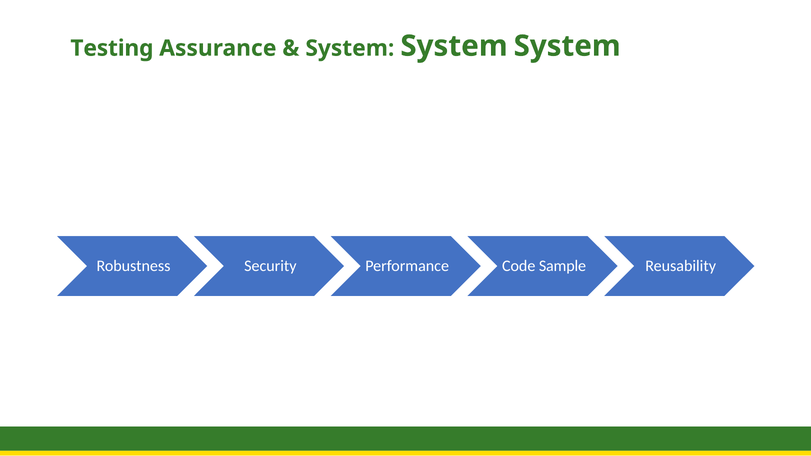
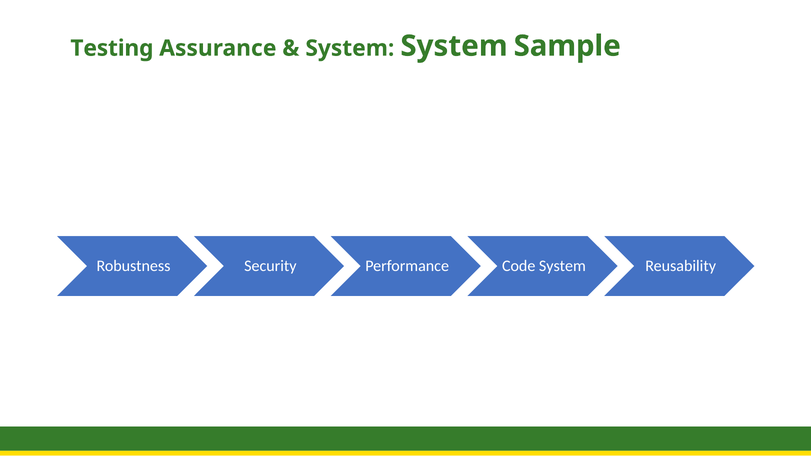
System: System -> Sample (567, 46)
Sample: Sample -> System (562, 266)
